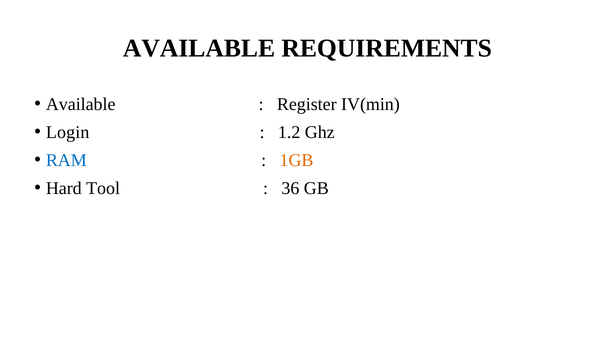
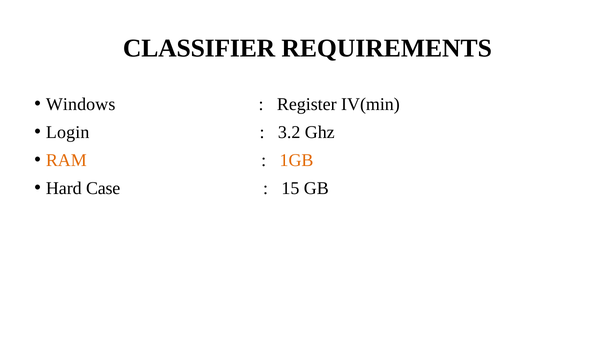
AVAILABLE: AVAILABLE -> CLASSIFIER (199, 48)
Available: Available -> Windows (81, 104)
1.2: 1.2 -> 3.2 (289, 132)
RAM colour: blue -> orange (66, 160)
Tool: Tool -> Case (103, 188)
36: 36 -> 15 (290, 188)
